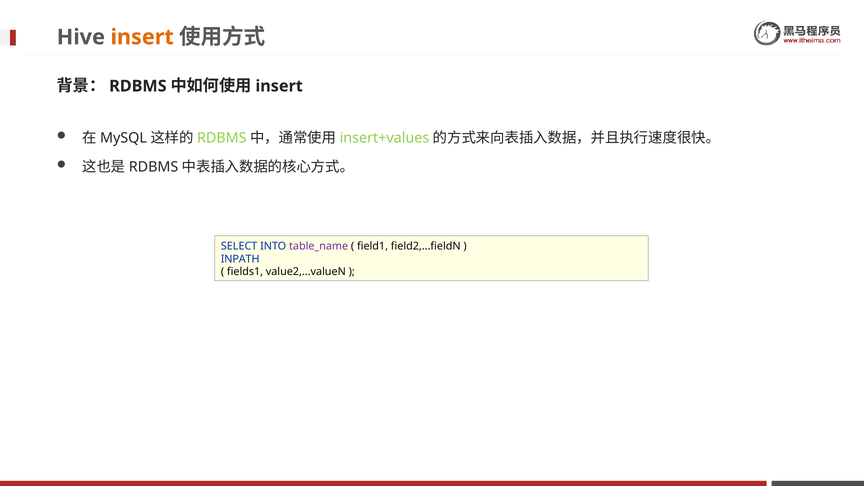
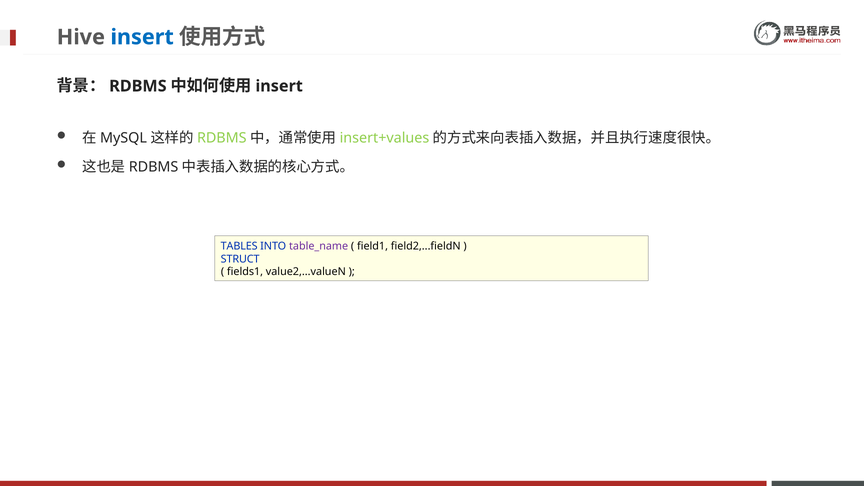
insert colour: orange -> blue (142, 37)
SELECT: SELECT -> TABLES (239, 246)
INPATH: INPATH -> STRUCT (240, 259)
